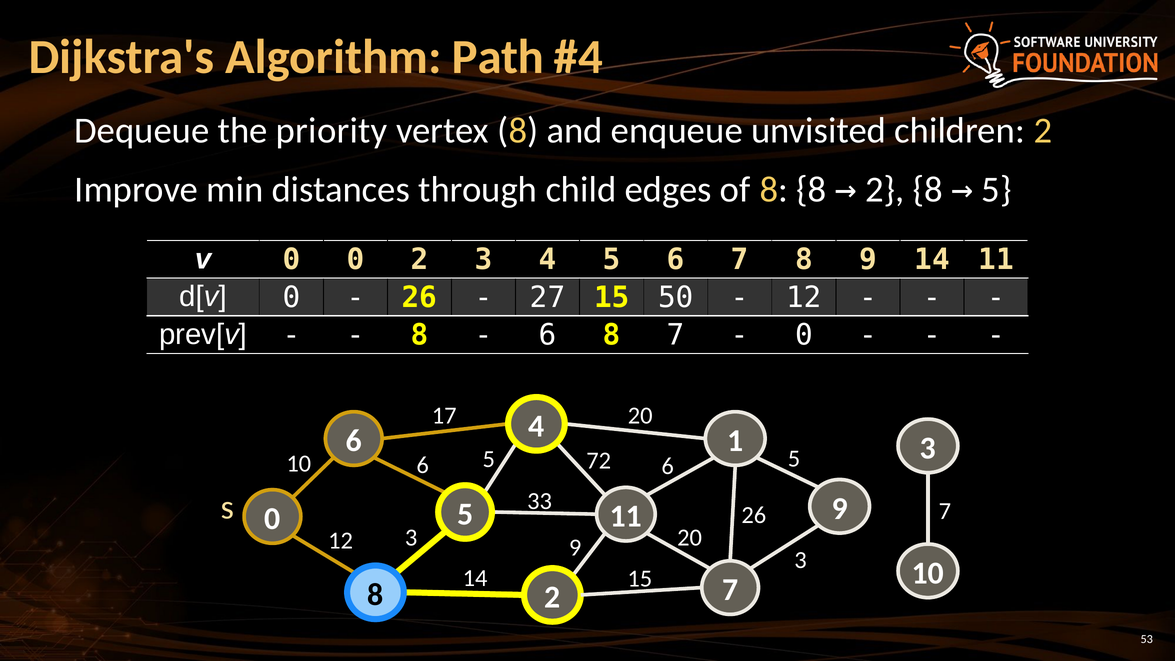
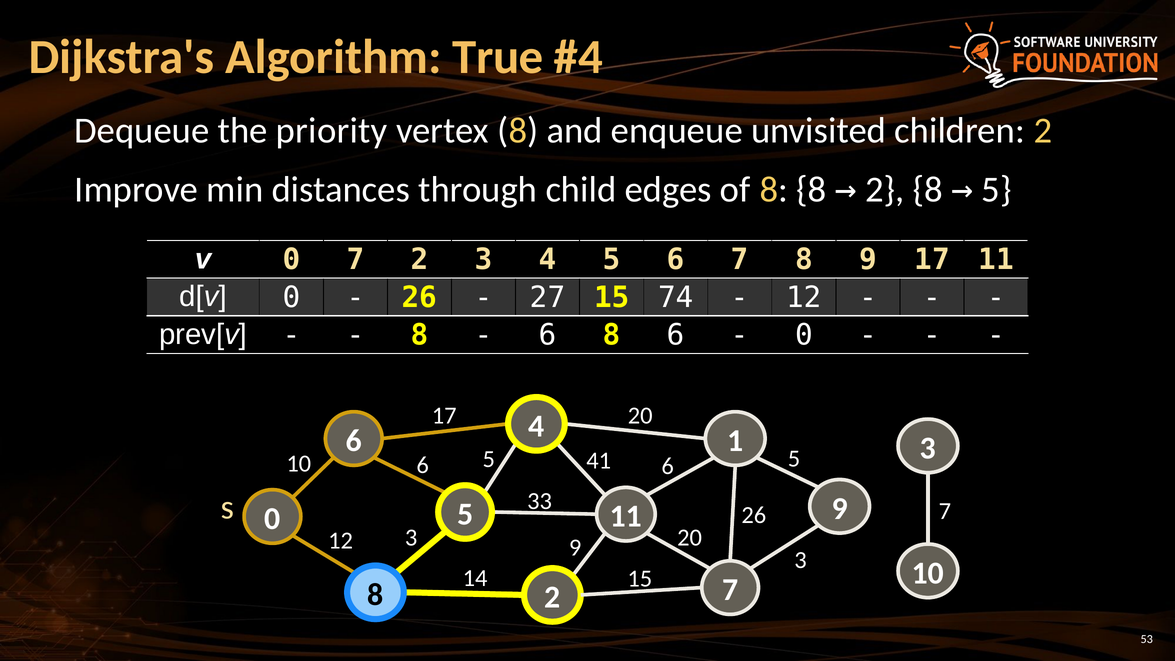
Path: Path -> True (498, 57)
0 0: 0 -> 7 (355, 260)
9 14: 14 -> 17 (932, 260)
50: 50 -> 74 (676, 297)
8 7: 7 -> 6 (676, 335)
72: 72 -> 41 (599, 461)
